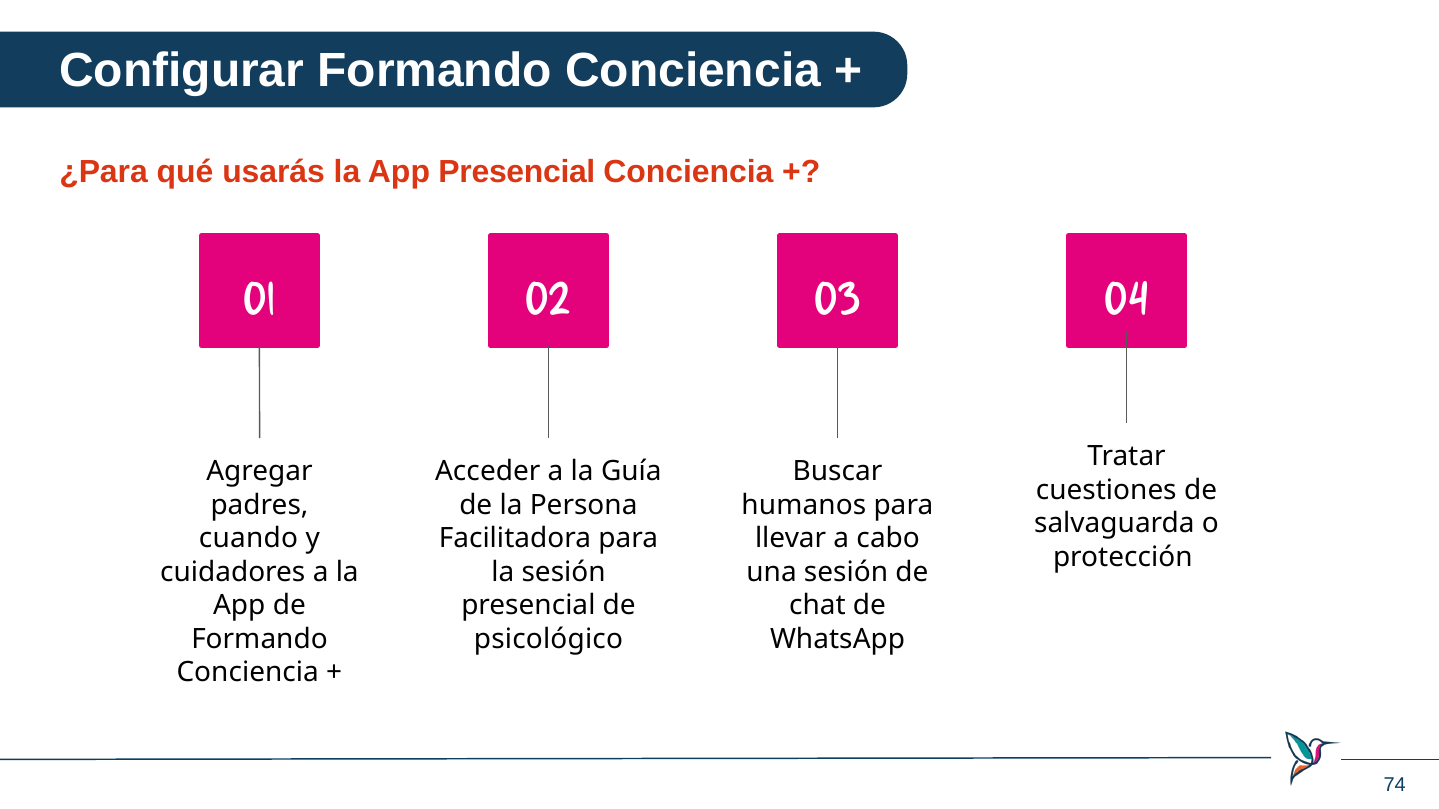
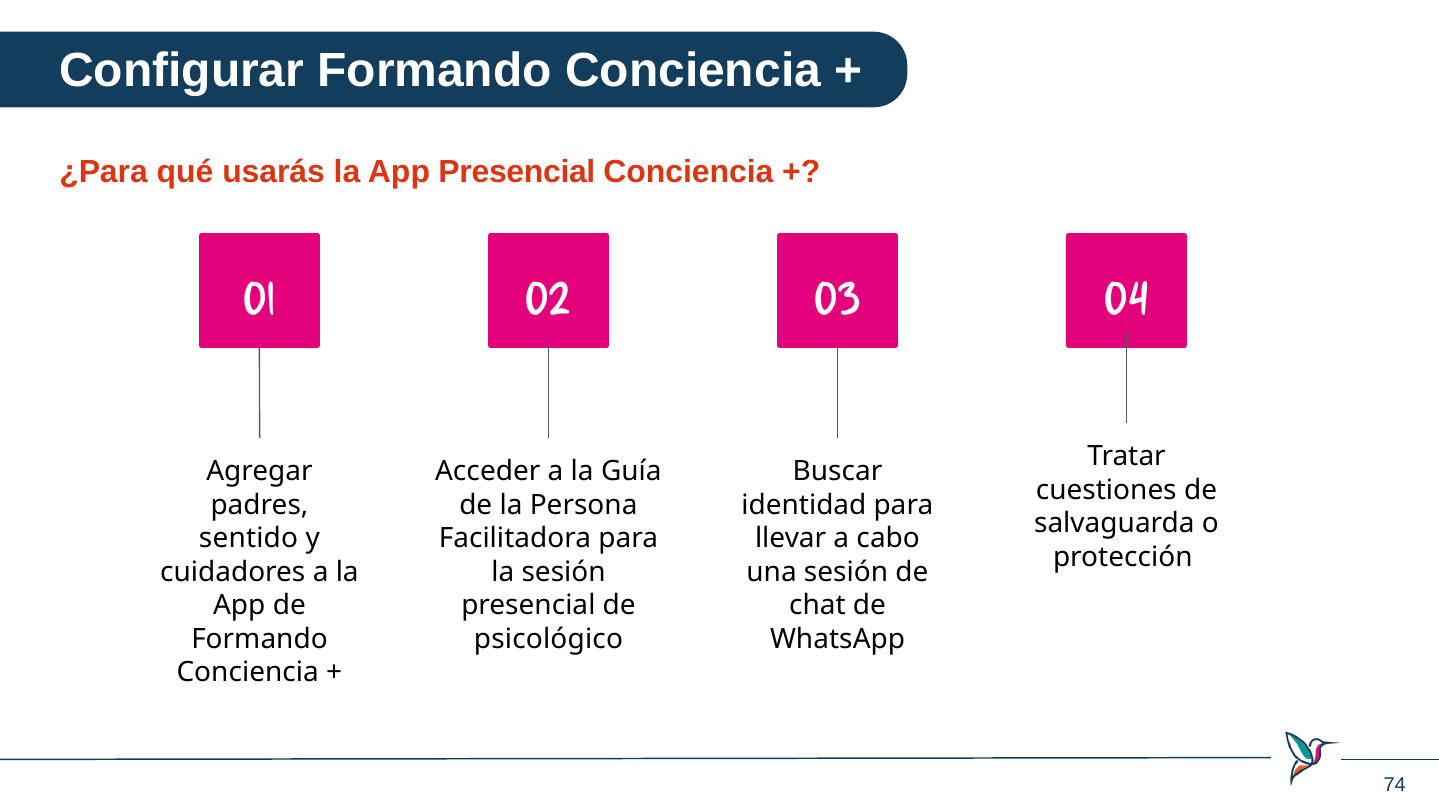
humanos: humanos -> identidad (804, 505)
cuando: cuando -> sentido (248, 539)
